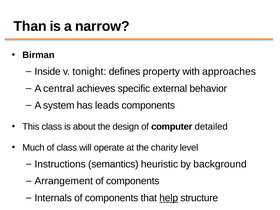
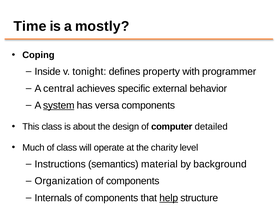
Than: Than -> Time (30, 26)
narrow: narrow -> mostly (102, 26)
Birman: Birman -> Coping (38, 55)
approaches: approaches -> programmer (229, 72)
system underline: none -> present (59, 105)
leads: leads -> versa (107, 105)
heuristic: heuristic -> material (159, 164)
Arrangement: Arrangement -> Organization (64, 181)
